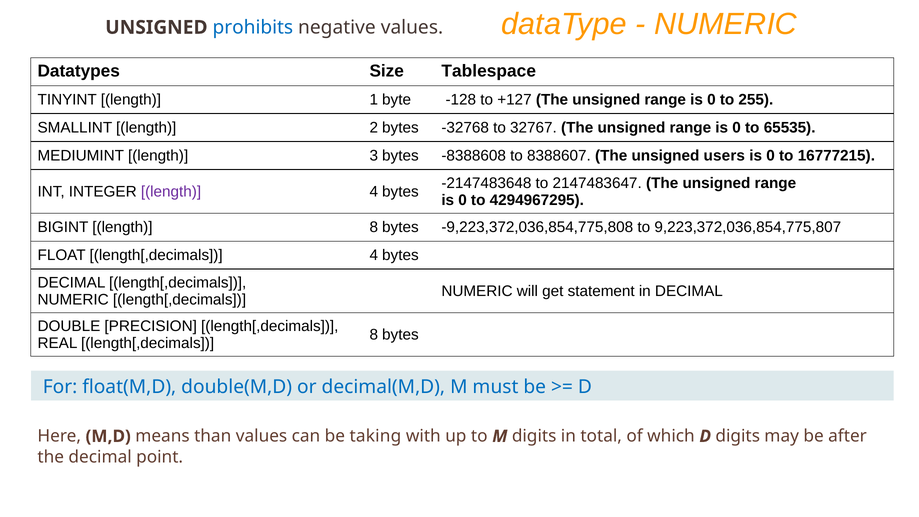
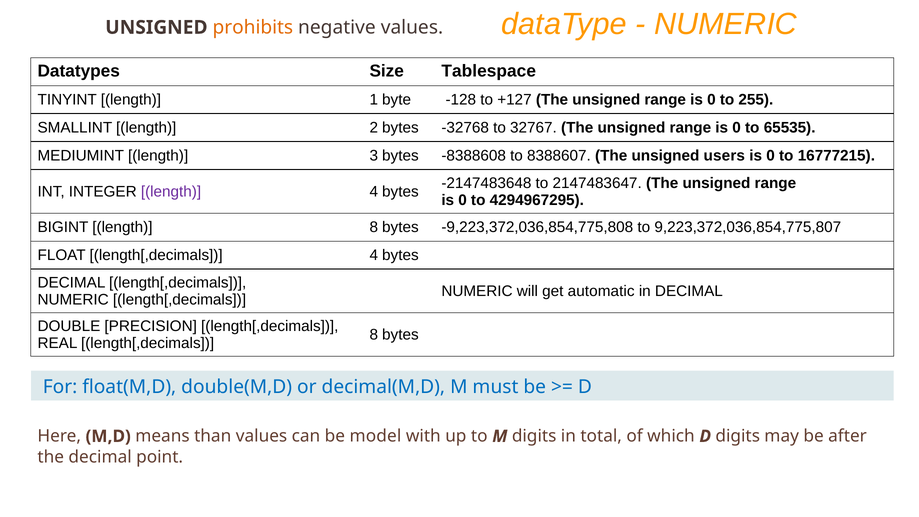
prohibits colour: blue -> orange (253, 27)
statement: statement -> automatic (601, 291)
taking: taking -> model (375, 436)
